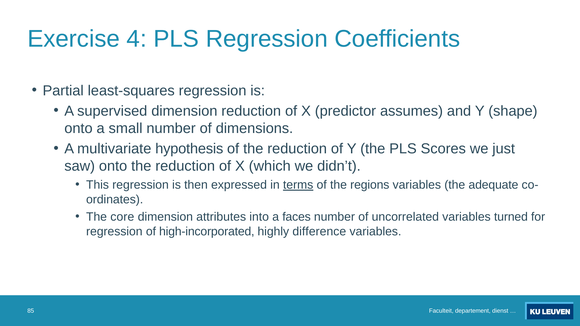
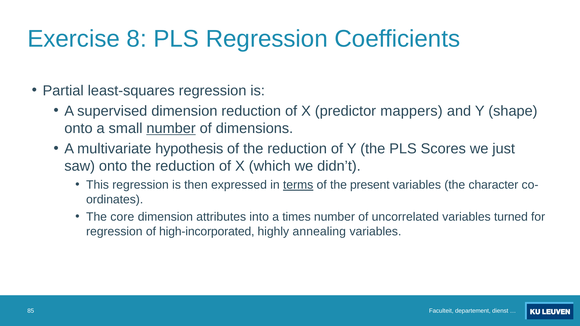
4: 4 -> 8 (137, 39)
assumes: assumes -> mappers (411, 111)
number underline: none -> present (171, 128)
regions: regions -> present (370, 185)
adequate: adequate -> character (493, 185)
faces: faces -> times (297, 217)
difference: difference -> annealing (319, 232)
